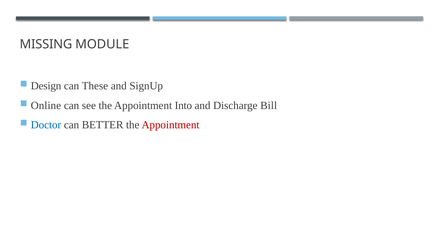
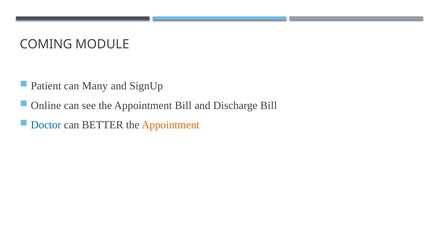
MISSING: MISSING -> COMING (46, 44)
Design: Design -> Patient (46, 86)
These: These -> Many (95, 86)
Appointment Into: Into -> Bill (183, 105)
Appointment colour: red -> orange (171, 125)
